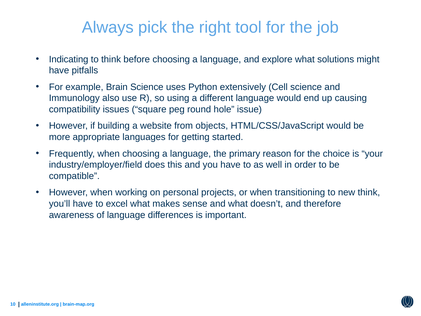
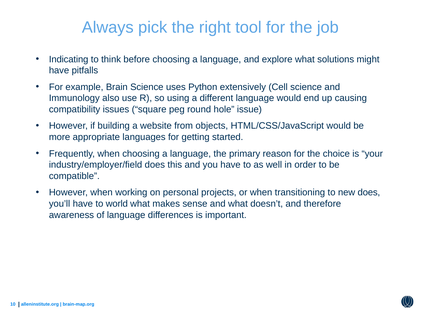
new think: think -> does (369, 192)
excel: excel -> world (117, 204)
